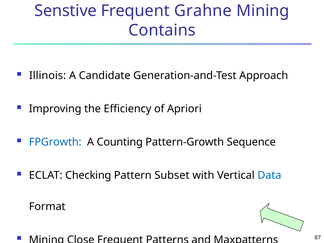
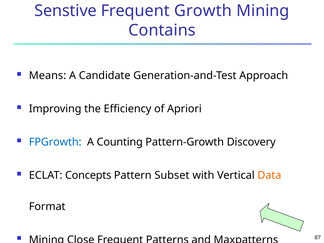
Grahne: Grahne -> Growth (203, 11)
Illinois: Illinois -> Means (48, 76)
Sequence: Sequence -> Discovery (251, 142)
Checking: Checking -> Concepts (88, 175)
Data colour: blue -> orange (269, 175)
